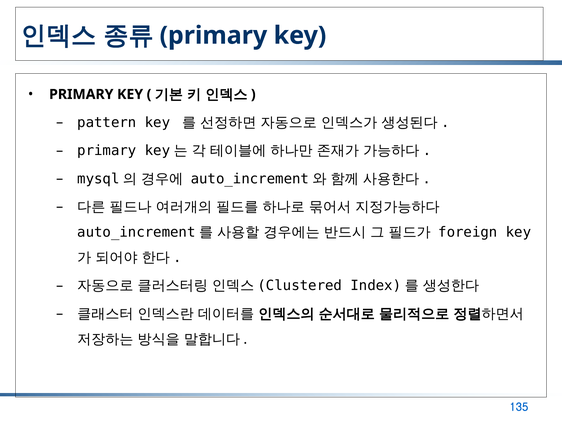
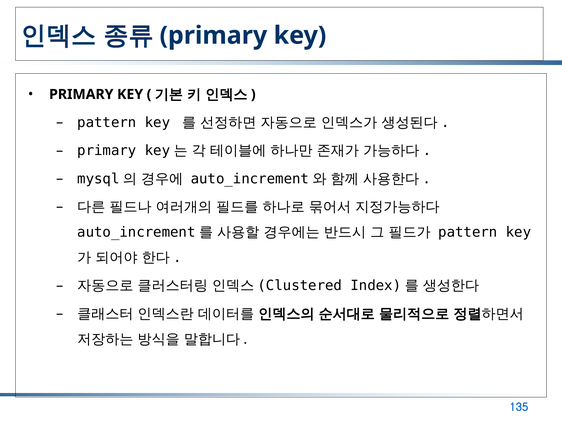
foreign: foreign -> pattern (468, 232)
